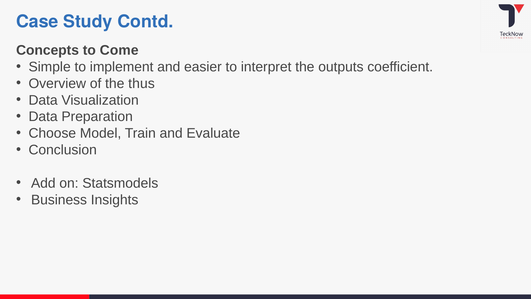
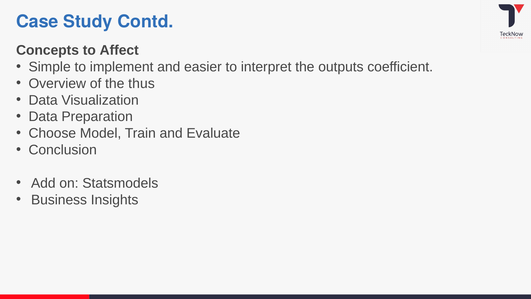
Come: Come -> Affect (119, 50)
